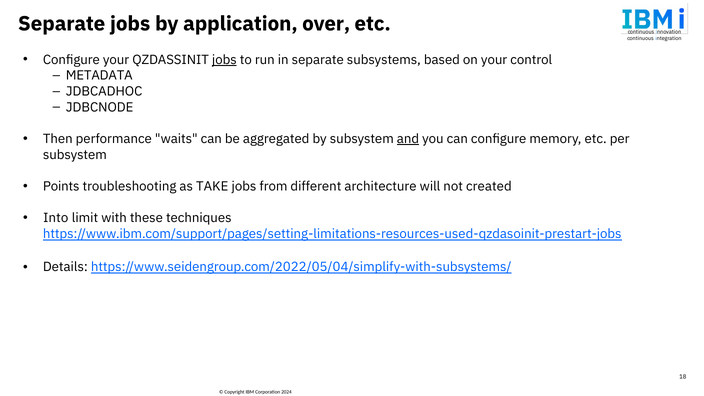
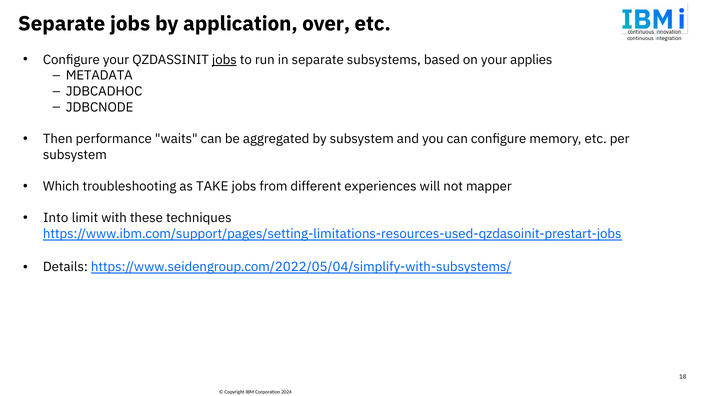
control: control -> applies (531, 60)
and underline: present -> none (408, 139)
Points: Points -> Which (61, 186)
architecture: architecture -> experiences (381, 186)
created: created -> mapper (489, 186)
